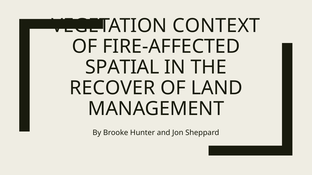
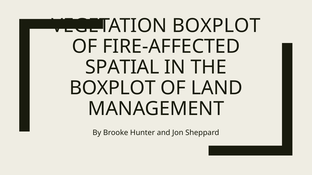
VEGETATION CONTEXT: CONTEXT -> BOXPLOT (216, 26)
RECOVER: RECOVER -> BOXPLOT (112, 88)
